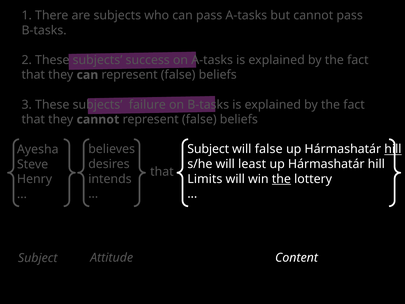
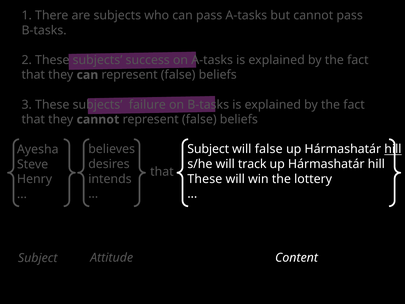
least: least -> track (252, 164)
Limits: Limits -> These (205, 179)
the underline: present -> none (281, 179)
